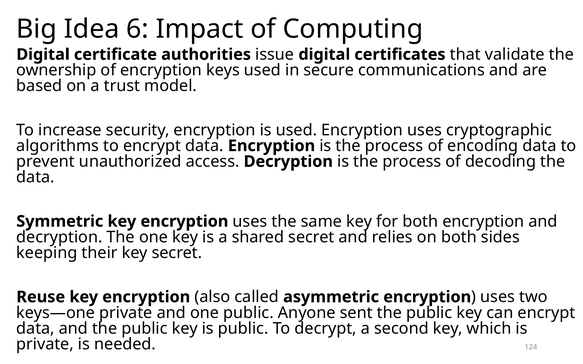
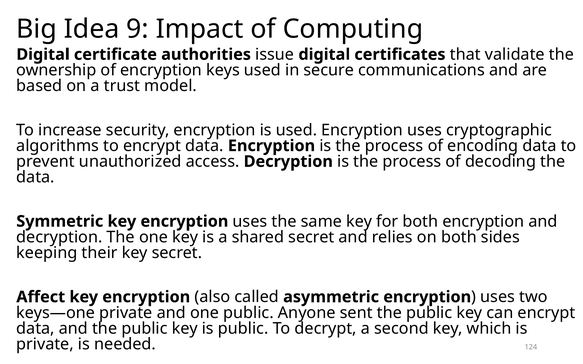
6: 6 -> 9 (138, 29)
Reuse: Reuse -> Affect (41, 297)
